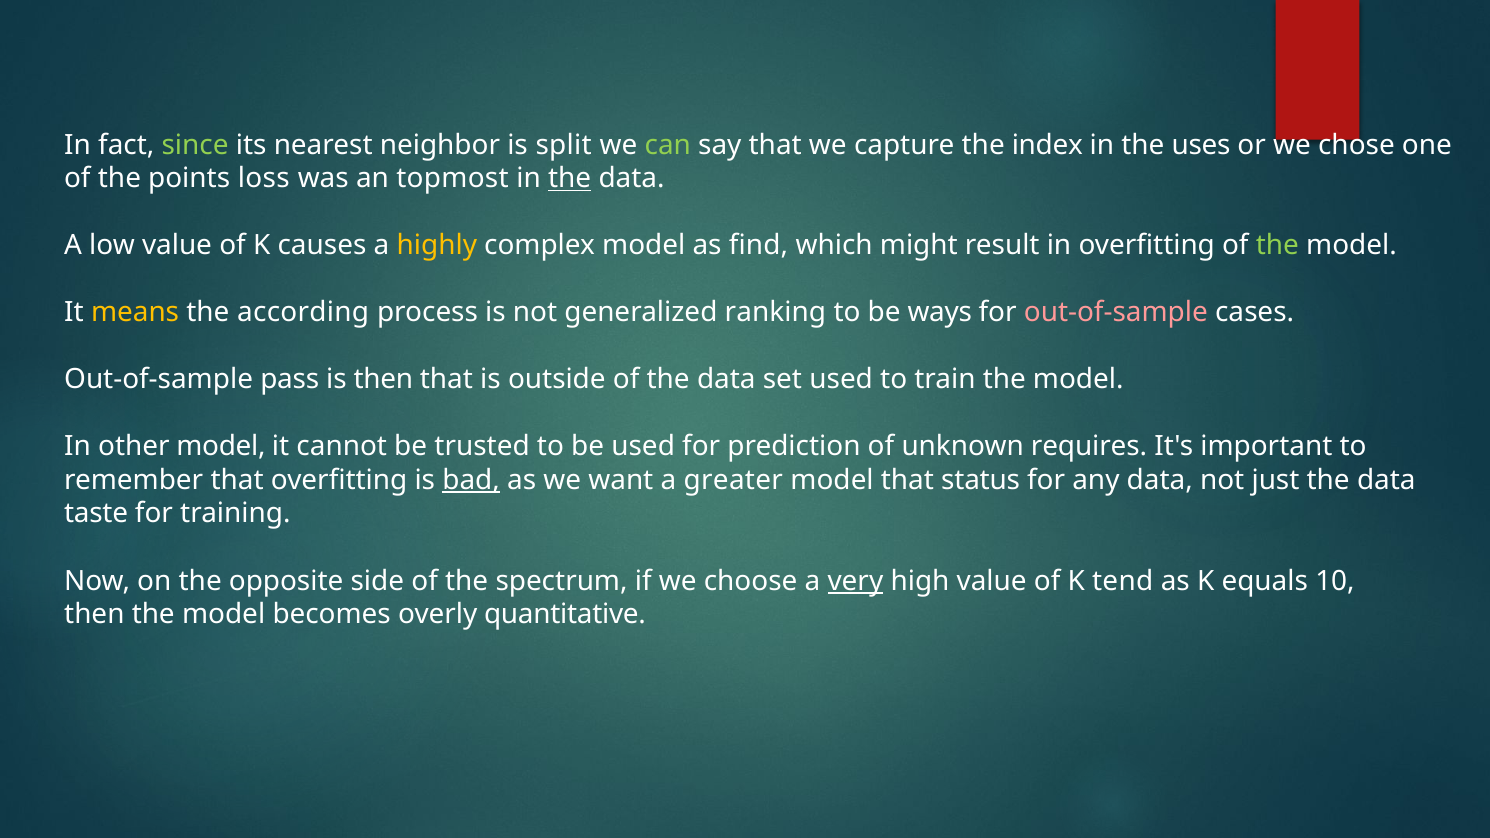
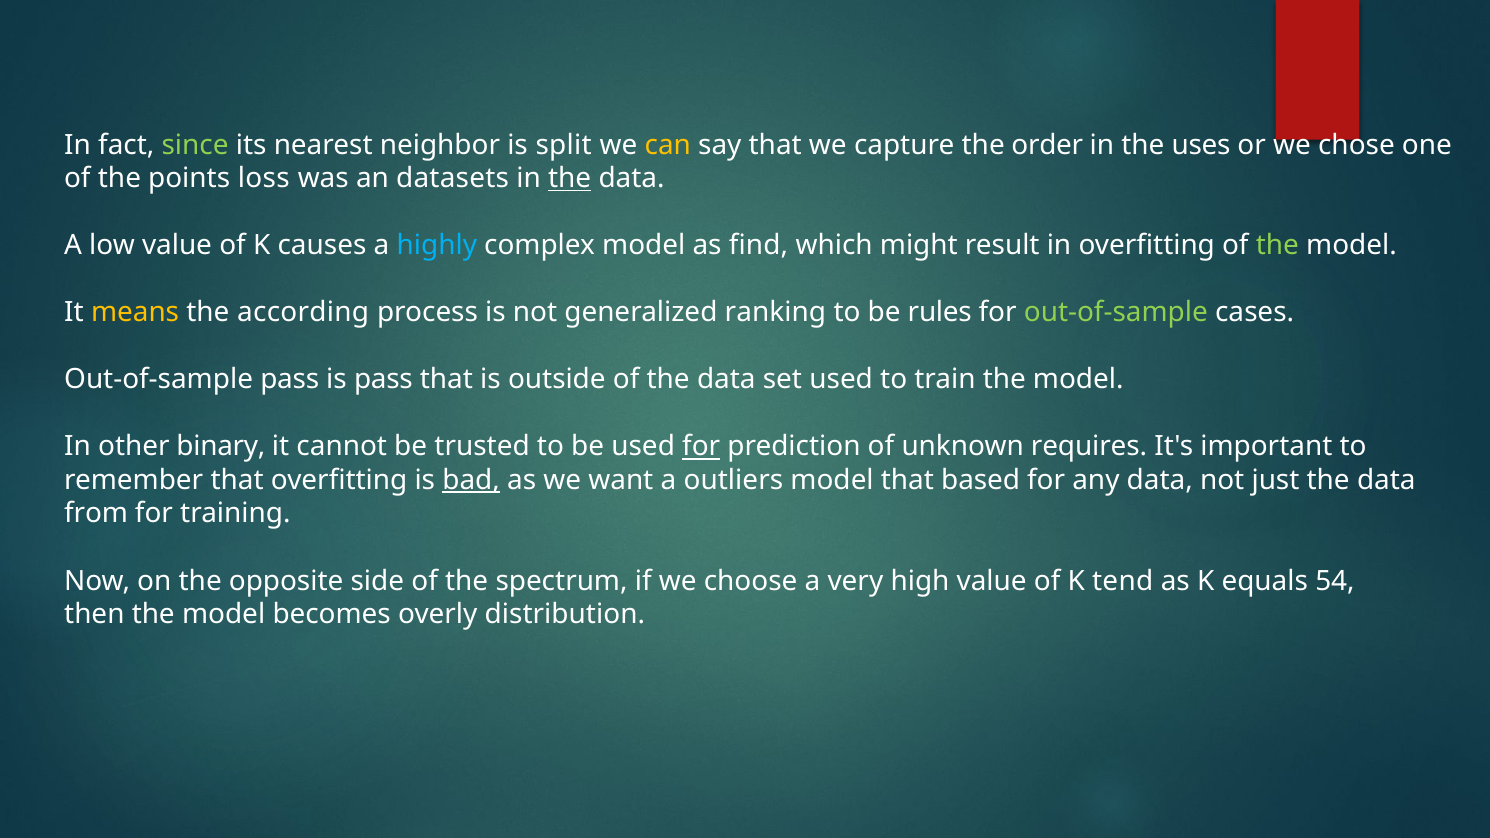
can colour: light green -> yellow (668, 145)
index: index -> order (1047, 145)
topmost: topmost -> datasets (453, 179)
highly colour: yellow -> light blue (437, 246)
ways: ways -> rules (940, 313)
out-of-sample colour: pink -> light green (1116, 313)
is then: then -> pass (383, 380)
other model: model -> binary (221, 447)
for underline: none -> present (701, 447)
greater: greater -> outliers (733, 480)
status: status -> based (981, 480)
taste: taste -> from (96, 514)
very underline: present -> none (855, 581)
10: 10 -> 54 (1335, 581)
quantitative: quantitative -> distribution (565, 614)
